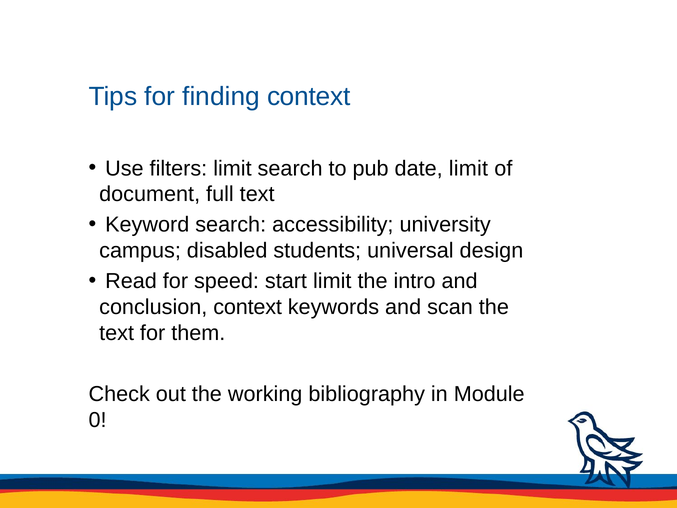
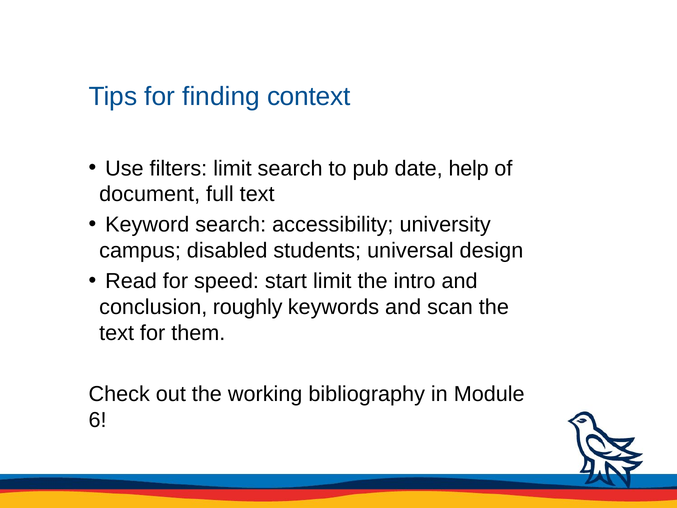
date limit: limit -> help (469, 168)
conclusion context: context -> roughly (248, 307)
0: 0 -> 6 (98, 420)
